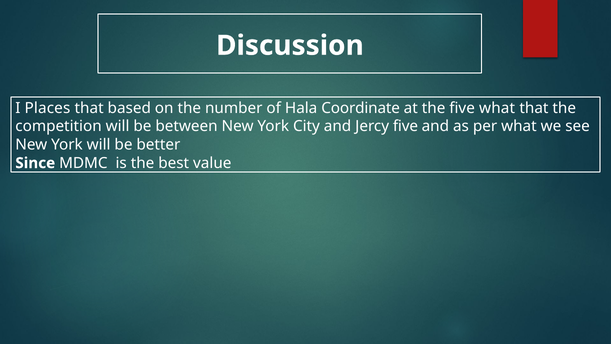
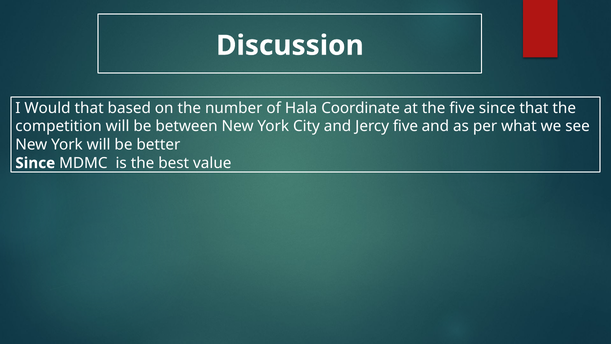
Places: Places -> Would (48, 108)
five what: what -> since (497, 108)
